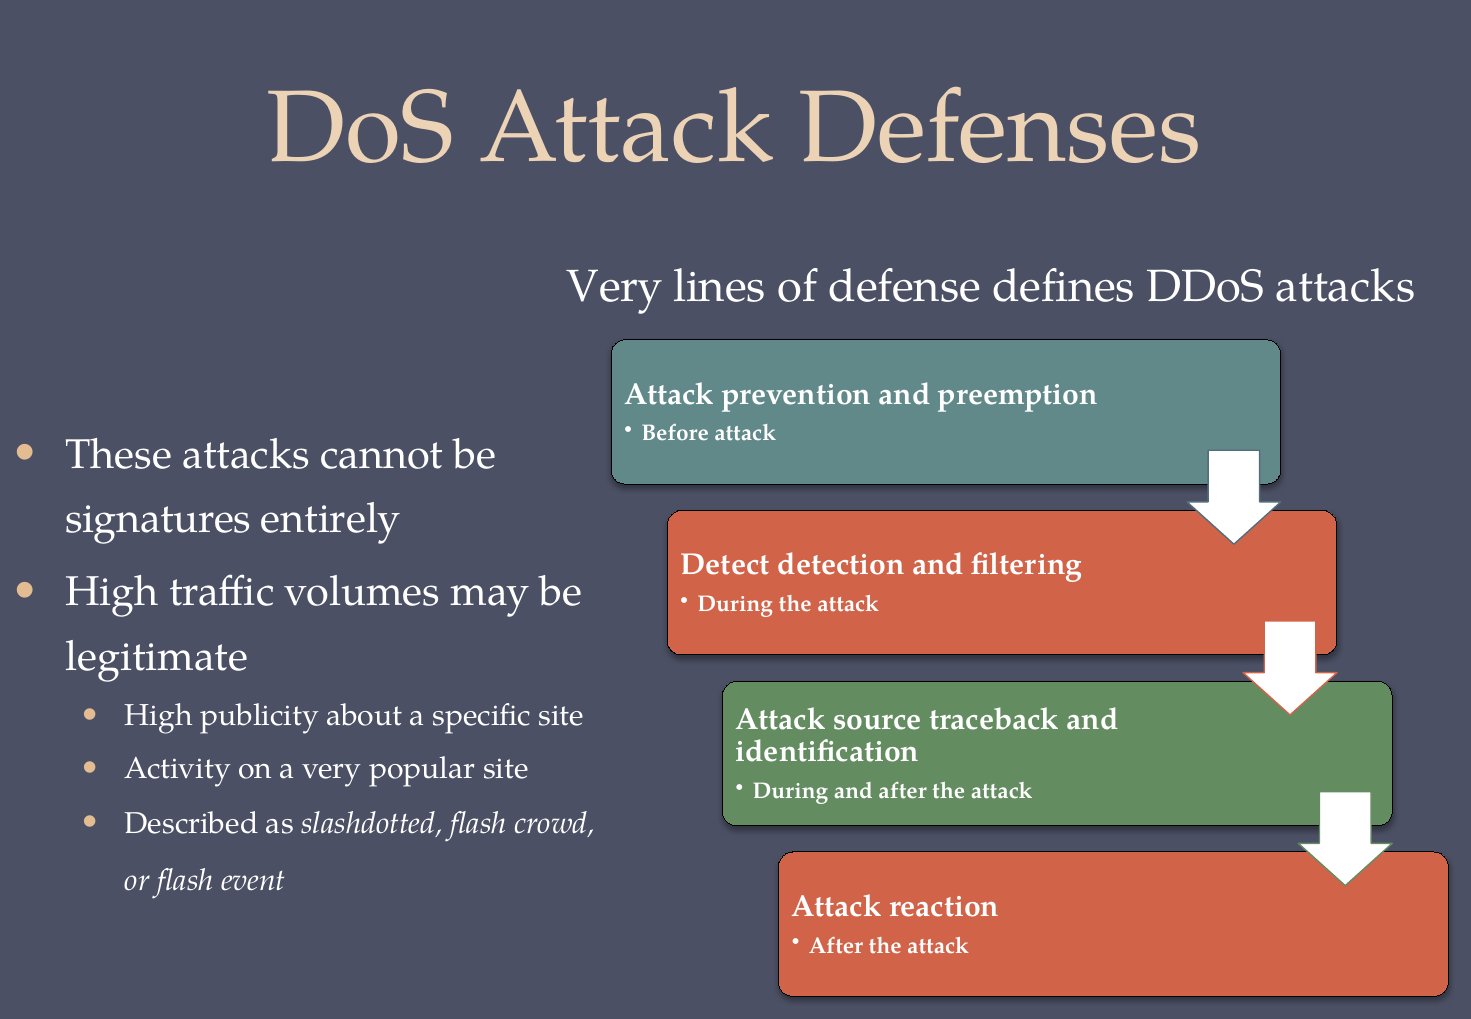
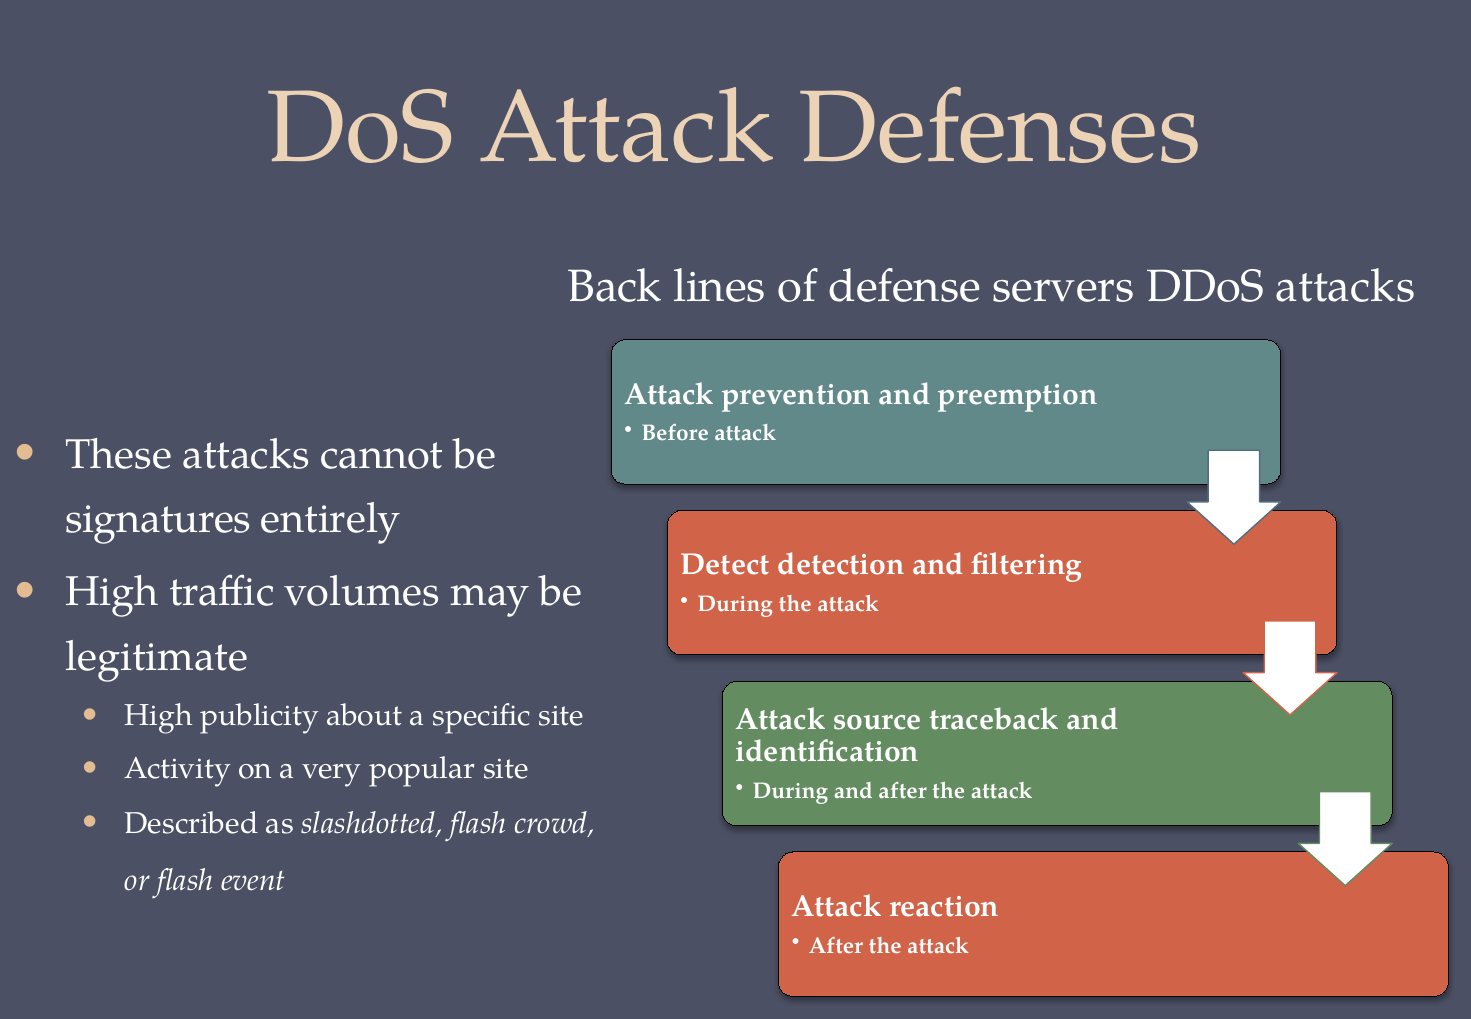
Very: Very -> Back (615, 286)
defines: defines -> servers (1064, 286)
